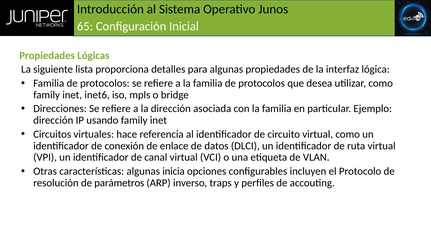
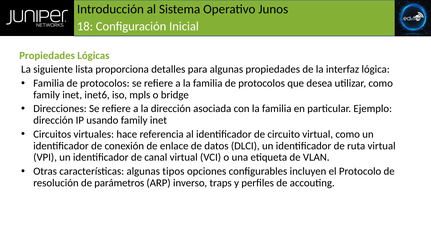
65: 65 -> 18 (85, 26)
inicia: inicia -> tipos (173, 172)
